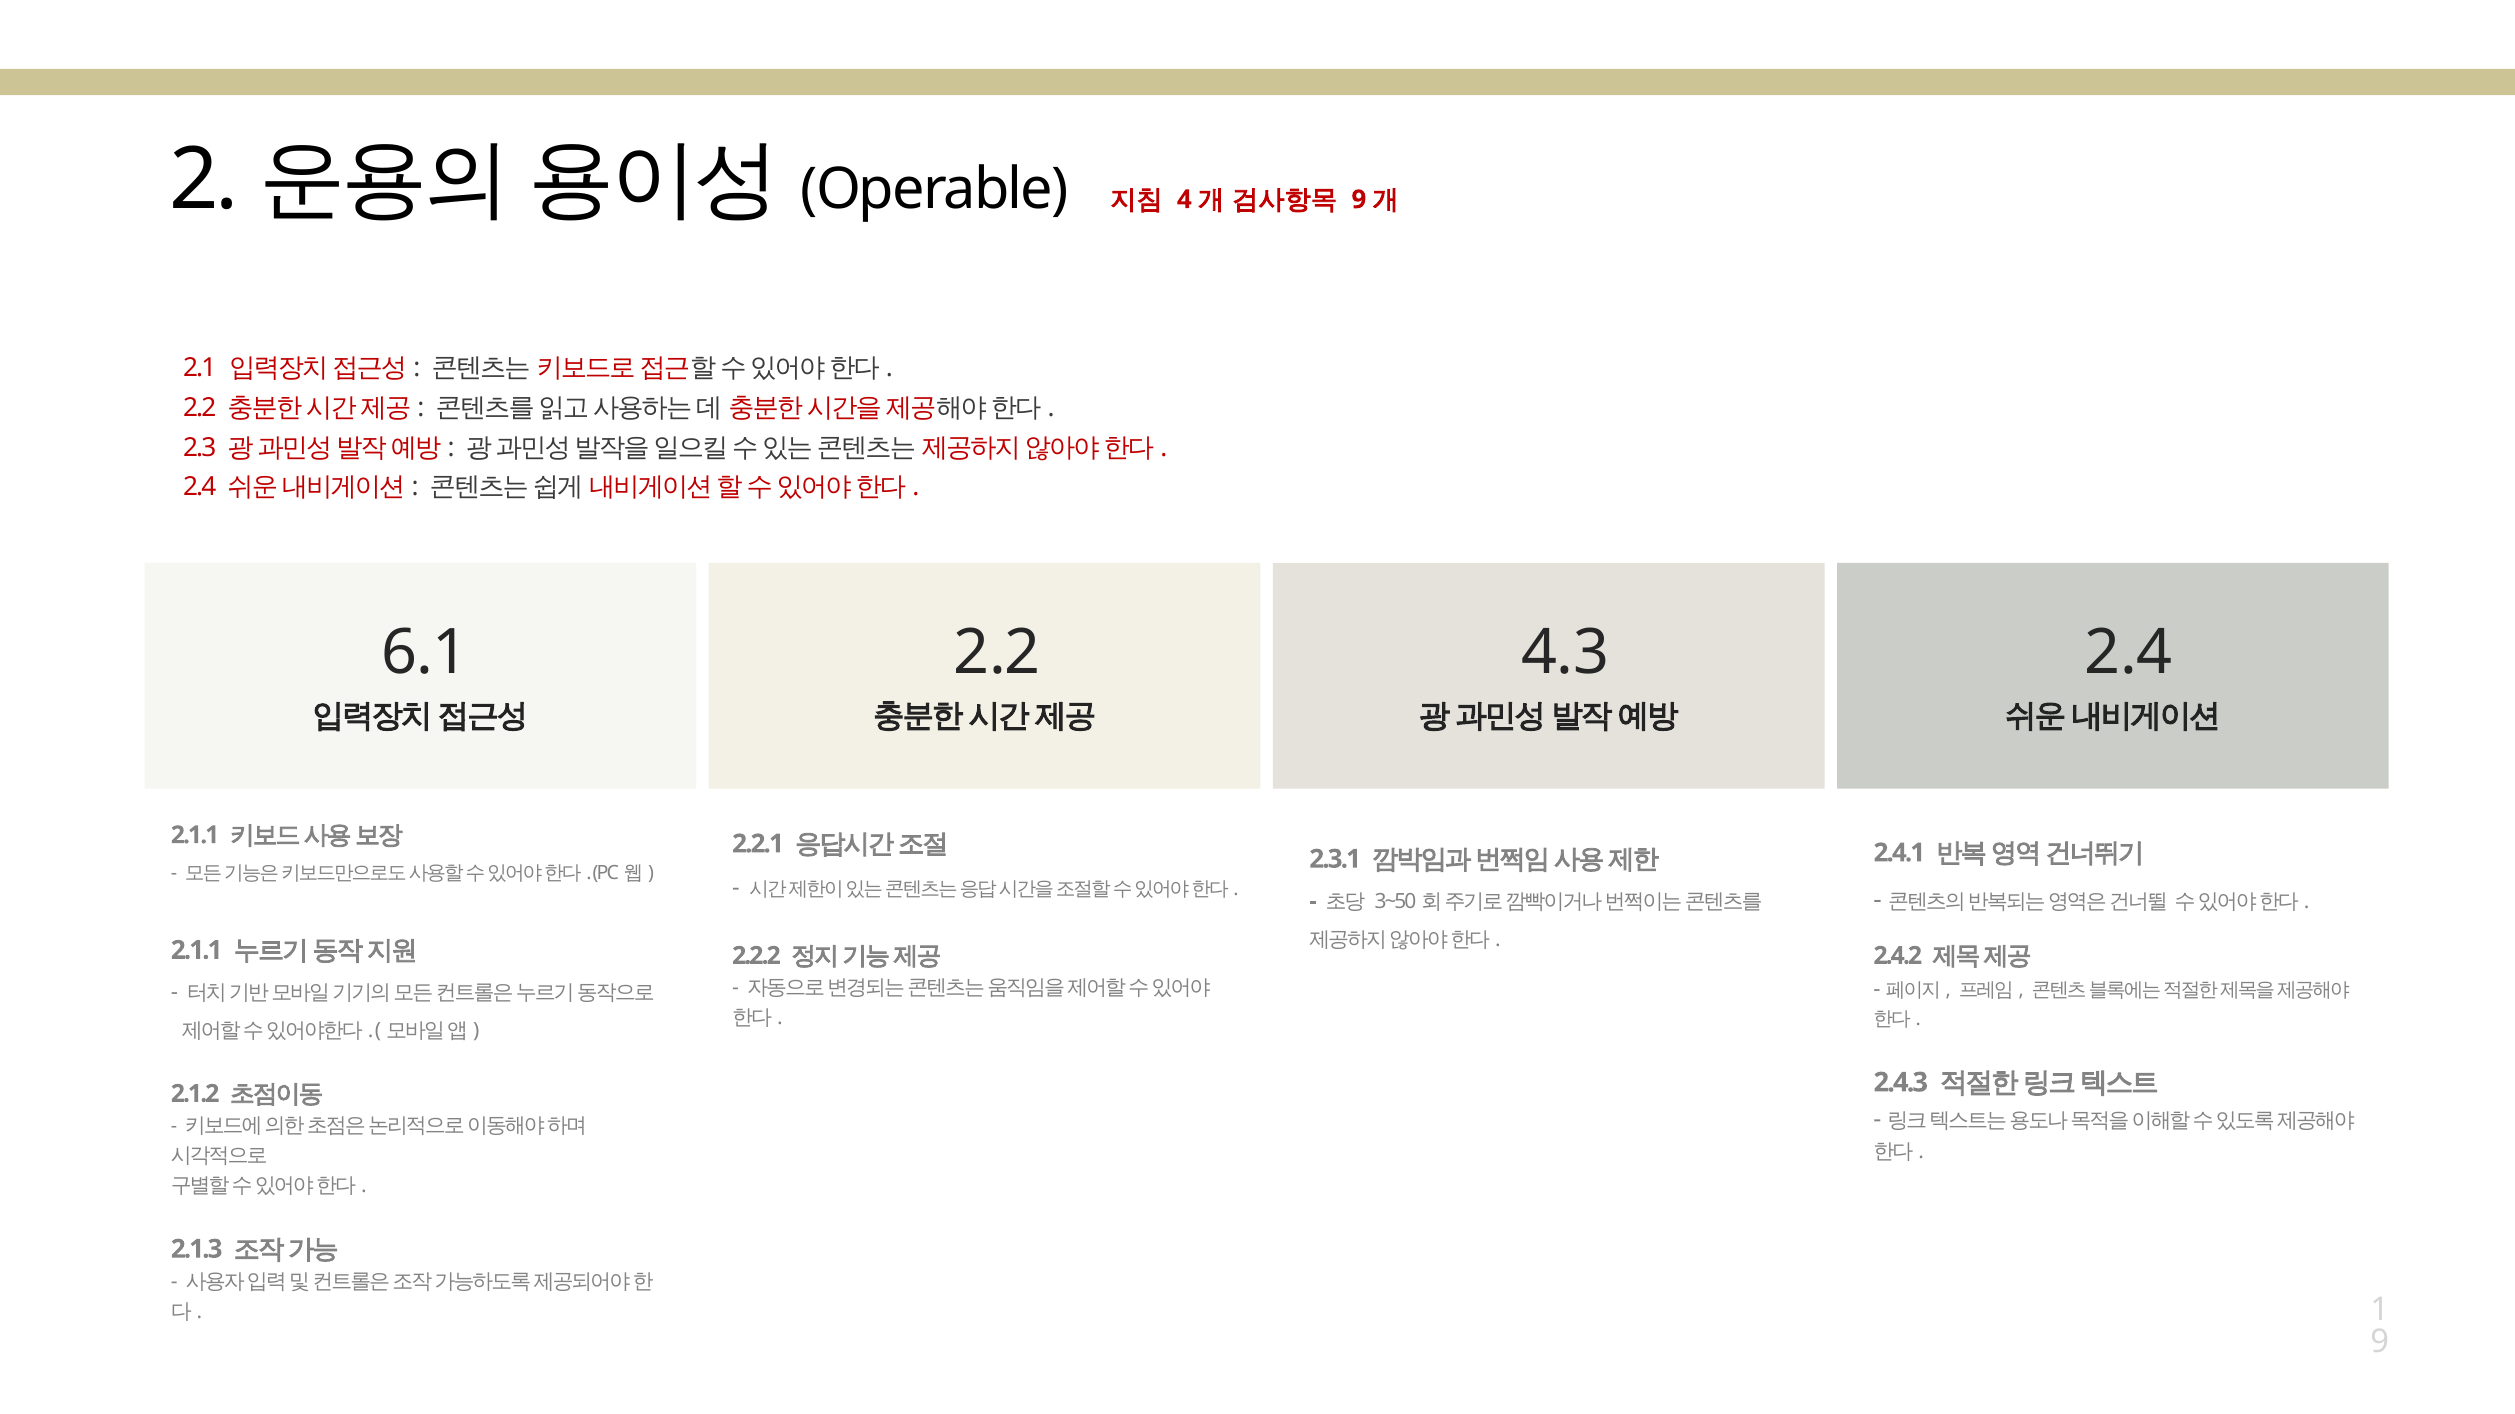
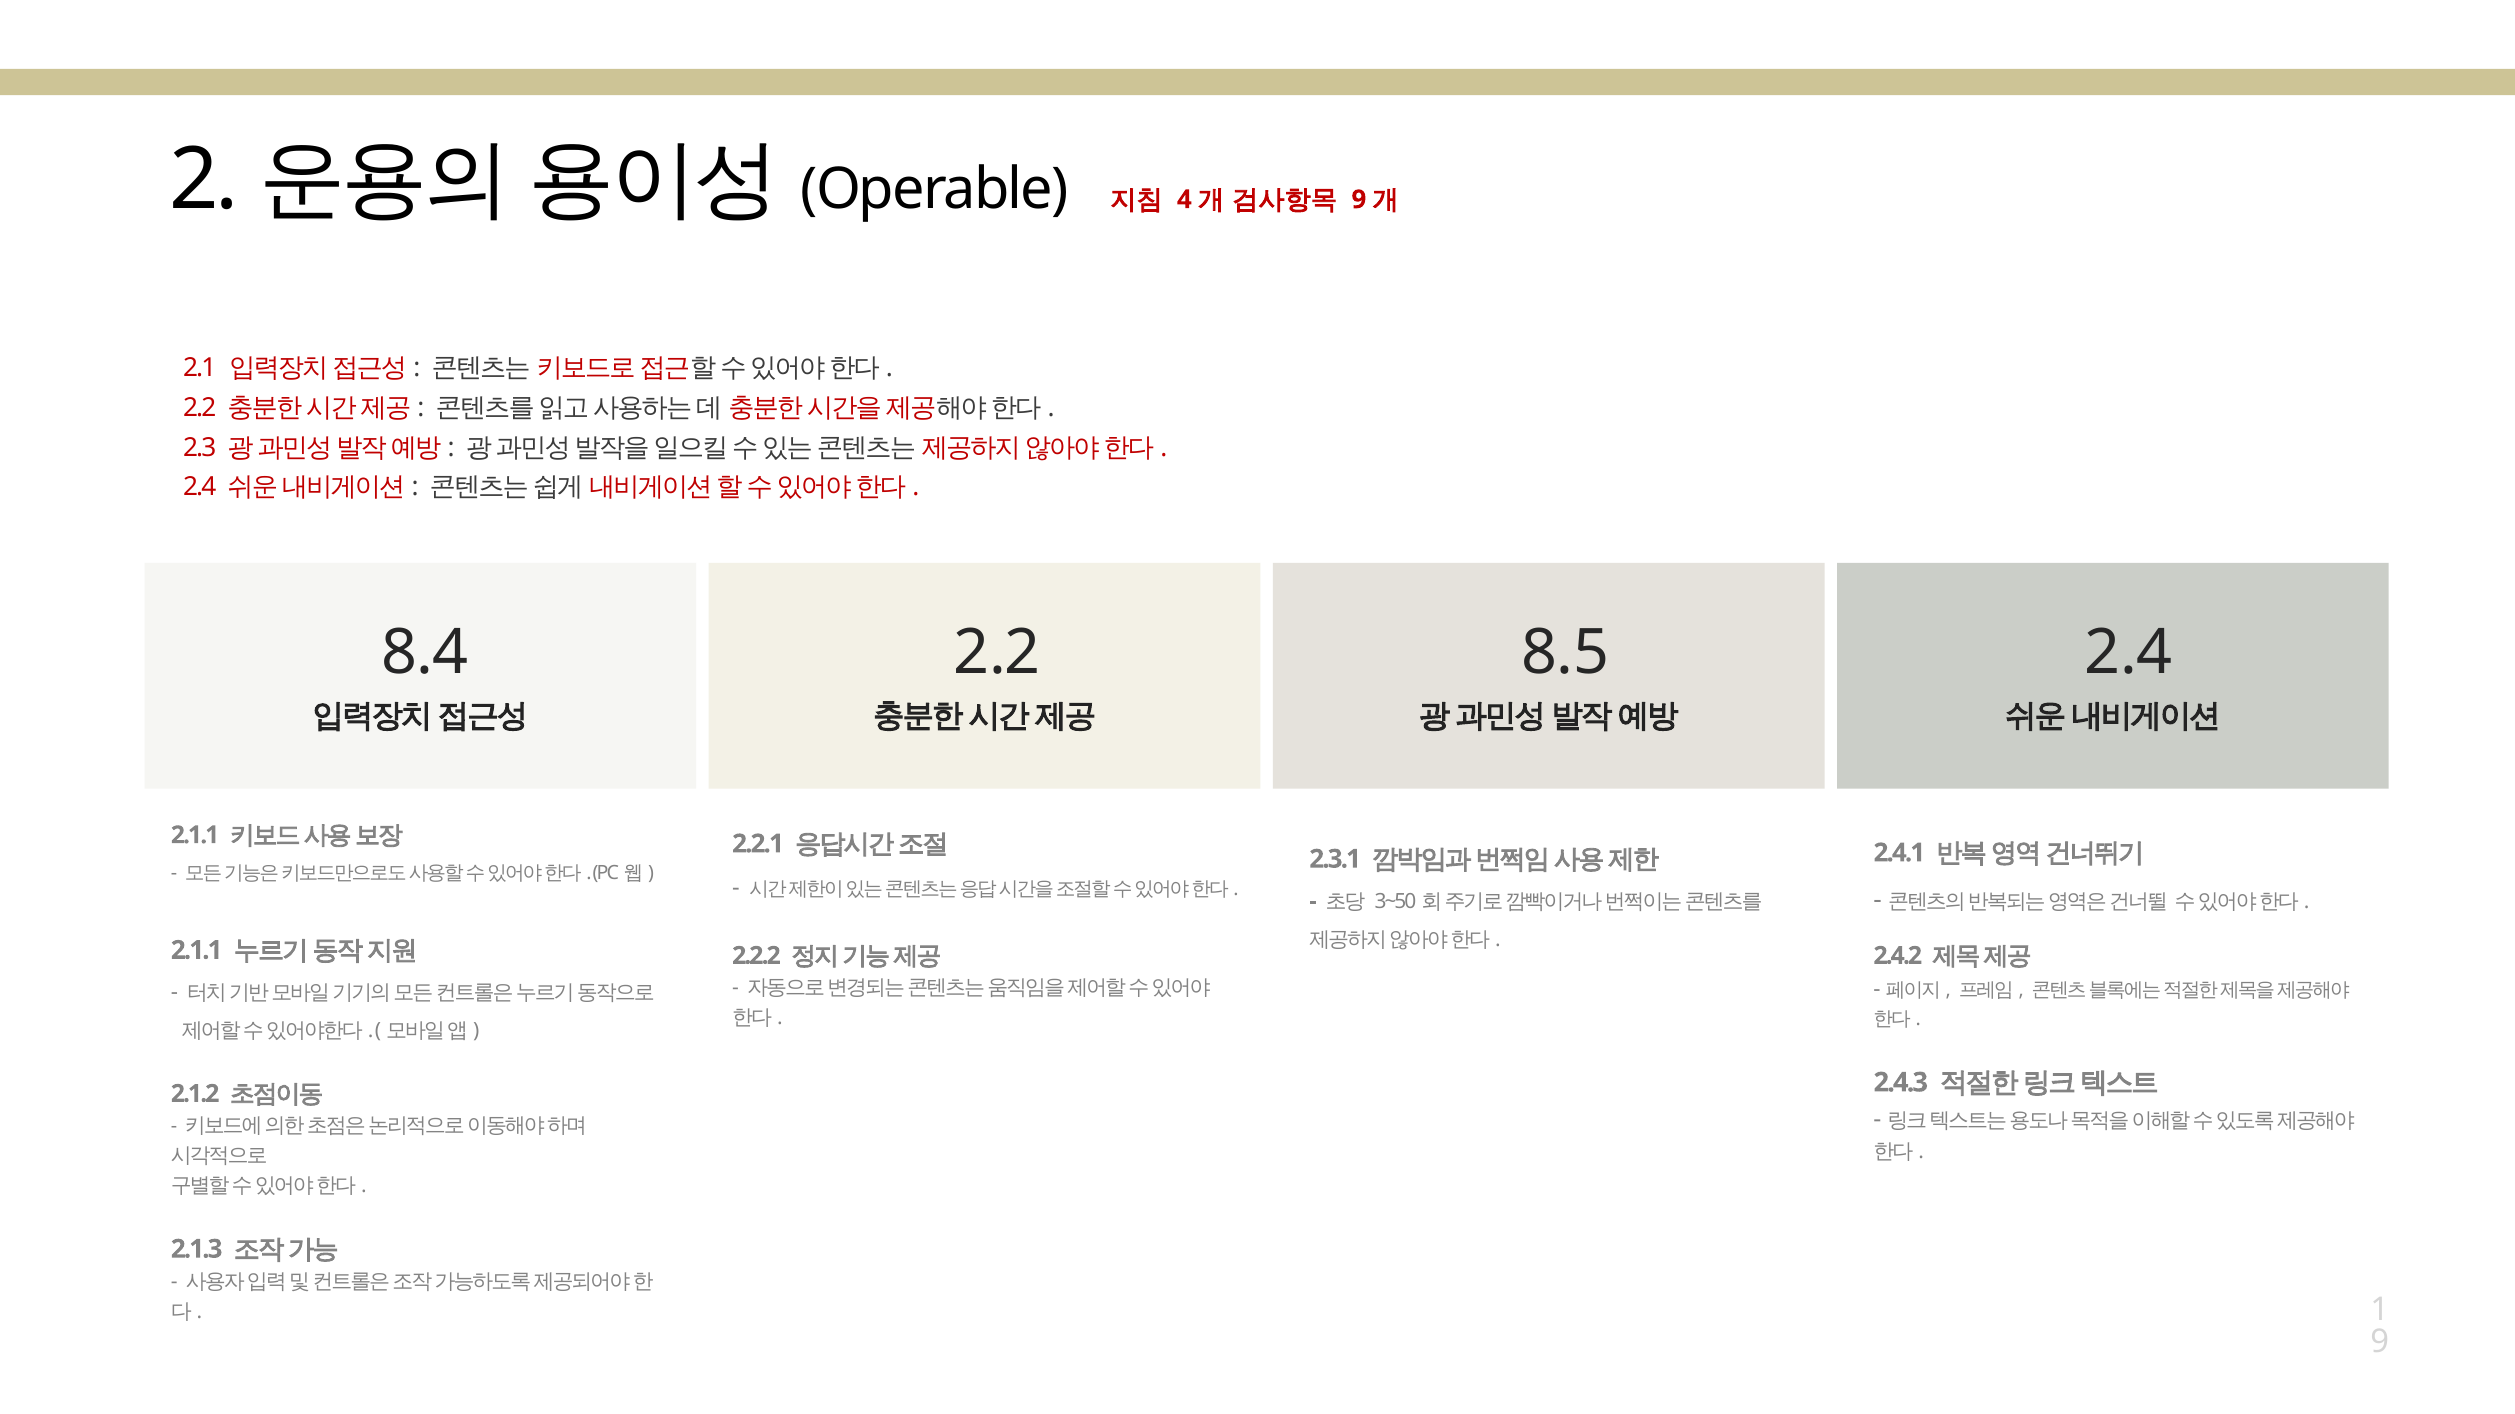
6.1: 6.1 -> 8.4 (425, 653)
4.3: 4.3 -> 8.5 (1565, 653)
